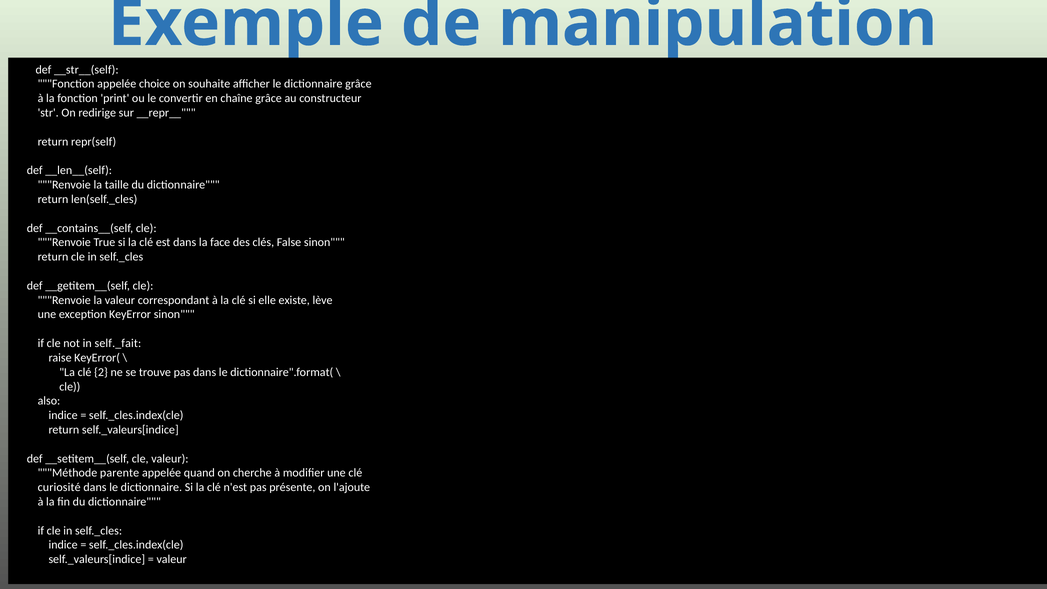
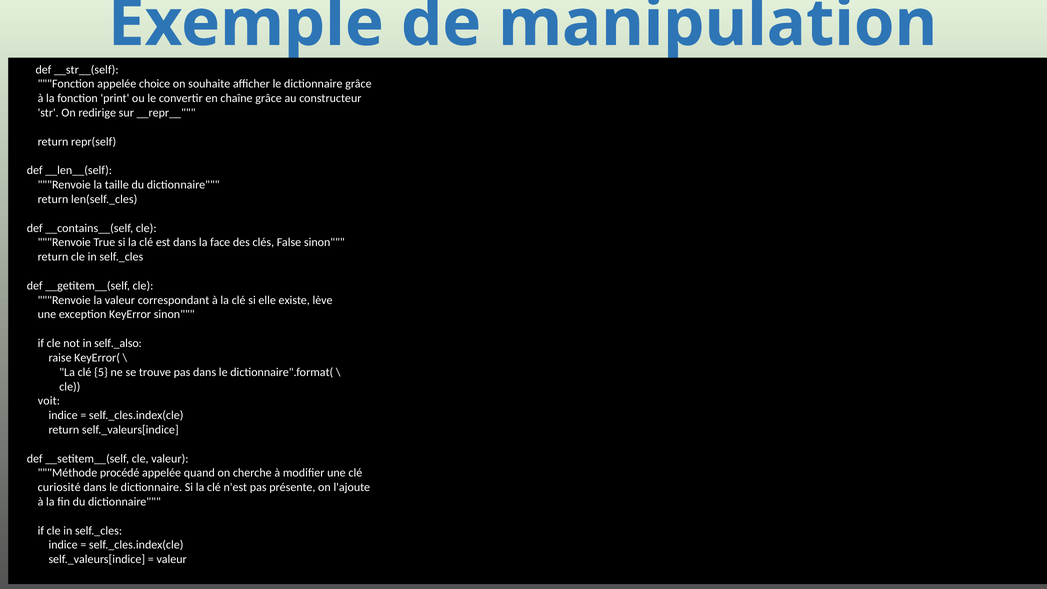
self._fait: self._fait -> self._also (118, 343)
2: 2 -> 5 (101, 372)
also: also -> voit (49, 401)
parente: parente -> procédé (120, 473)
